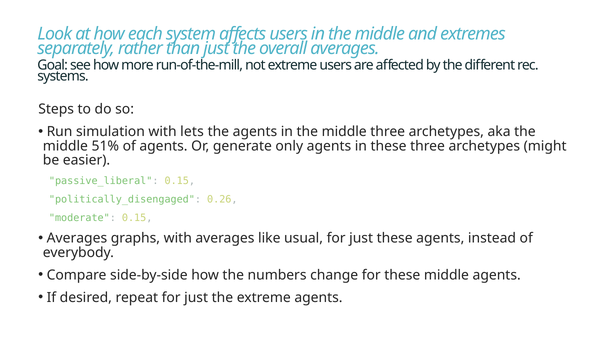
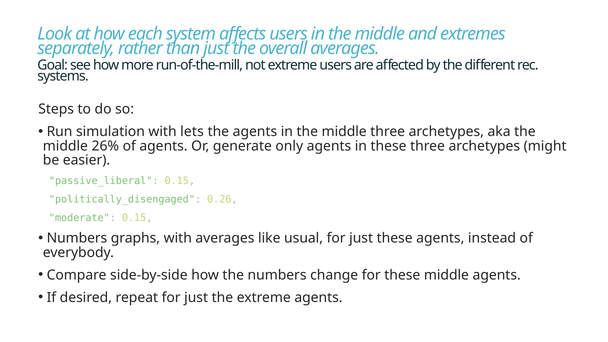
51%: 51% -> 26% (105, 146)
Averages: Averages -> Numbers (77, 238)
